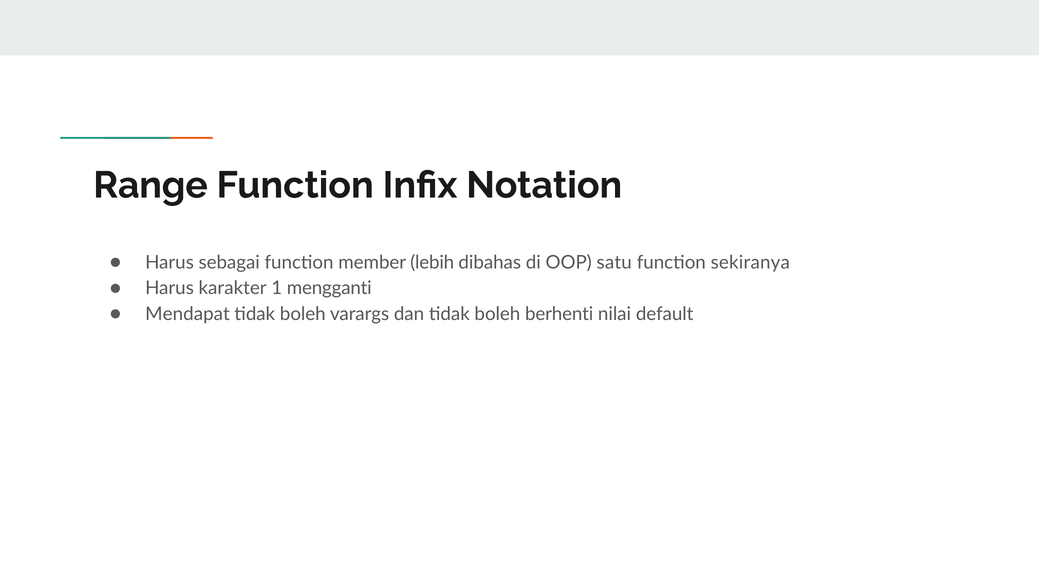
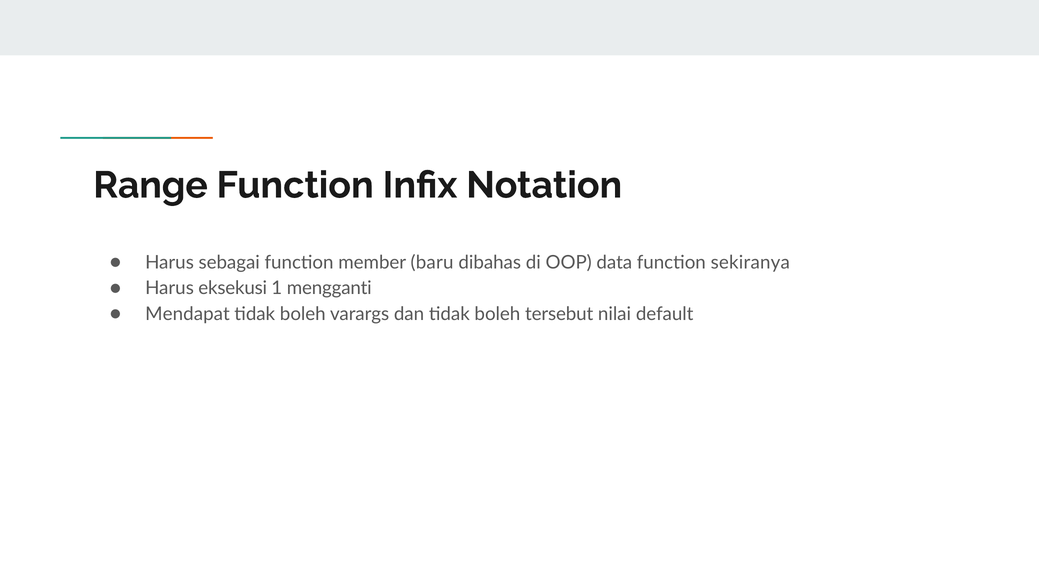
lebih: lebih -> baru (432, 263)
satu: satu -> data (614, 263)
karakter: karakter -> eksekusi (233, 288)
berhenti: berhenti -> tersebut (559, 314)
